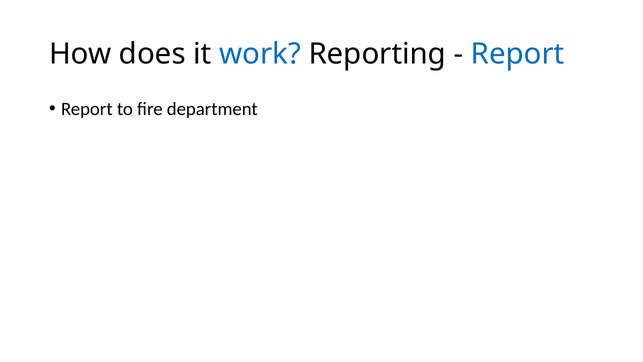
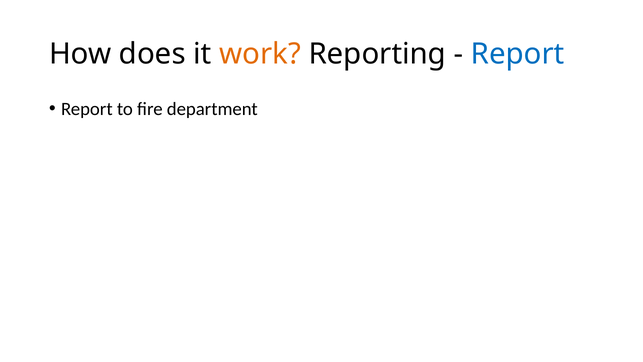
work colour: blue -> orange (260, 54)
